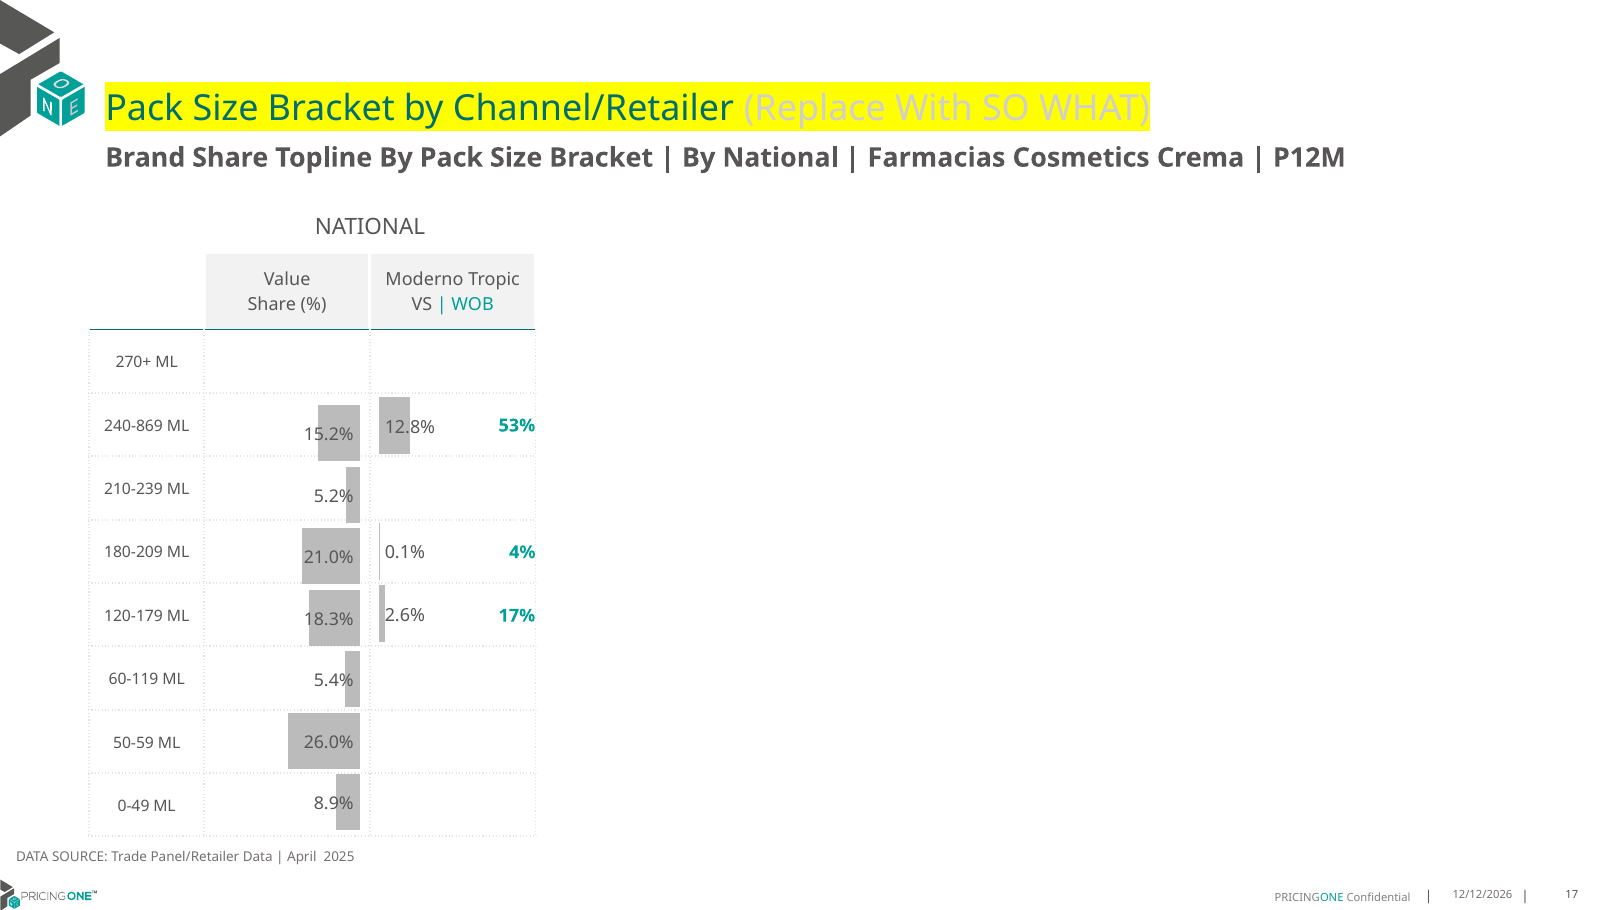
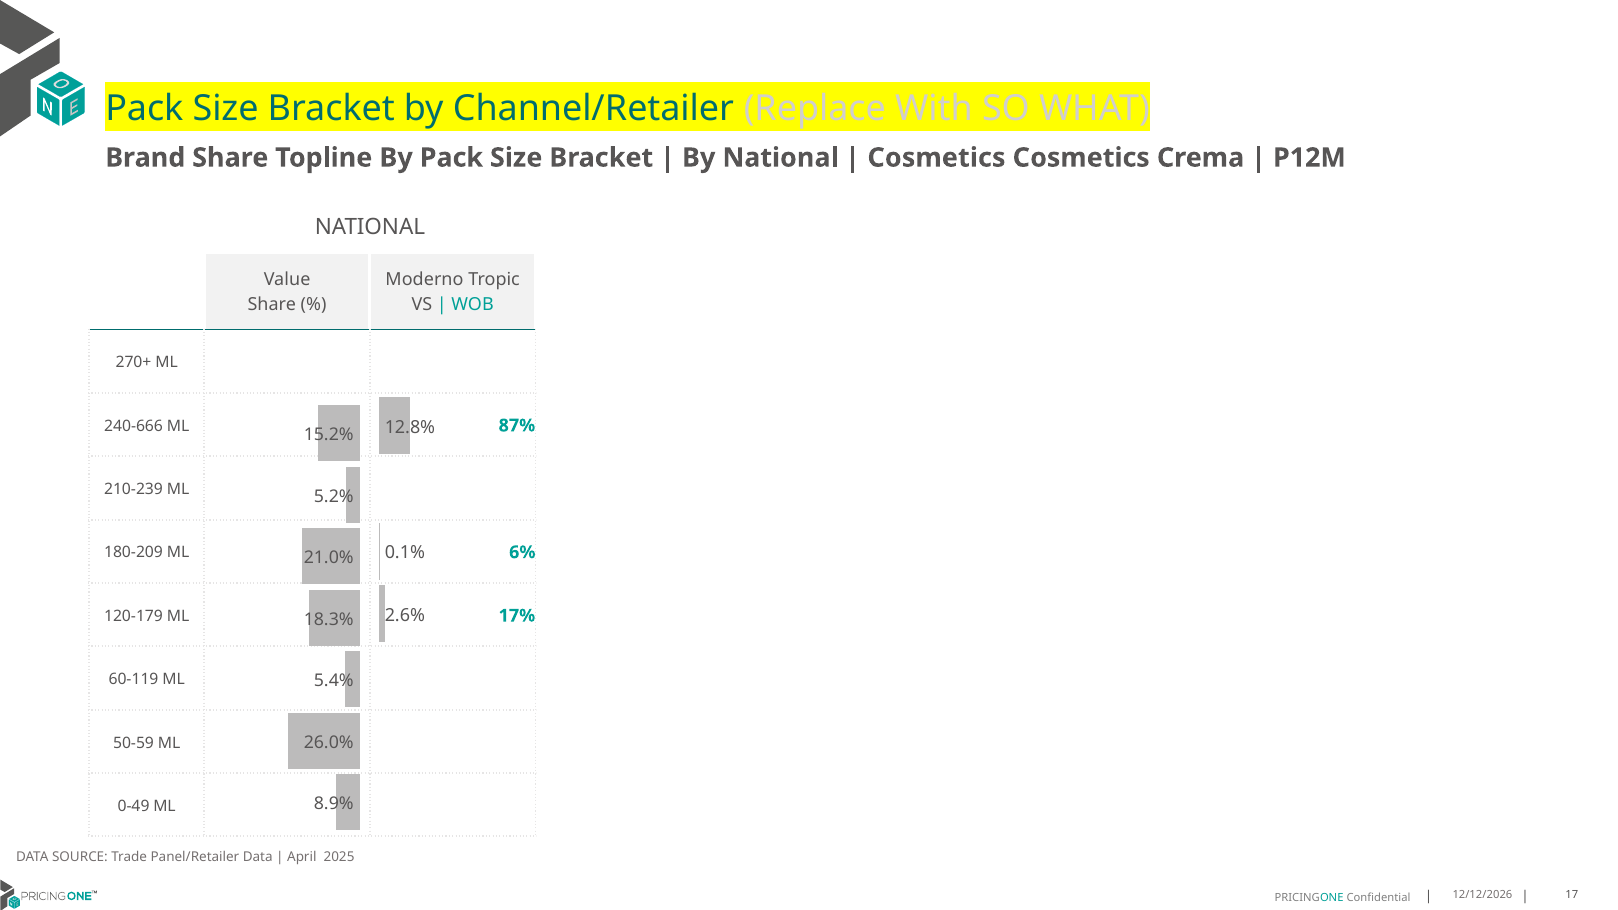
Farmacias: Farmacias -> Cosmetics (936, 158)
240-869: 240-869 -> 240-666 (134, 426)
53%: 53% -> 87% (517, 426)
4%: 4% -> 6% (522, 552)
